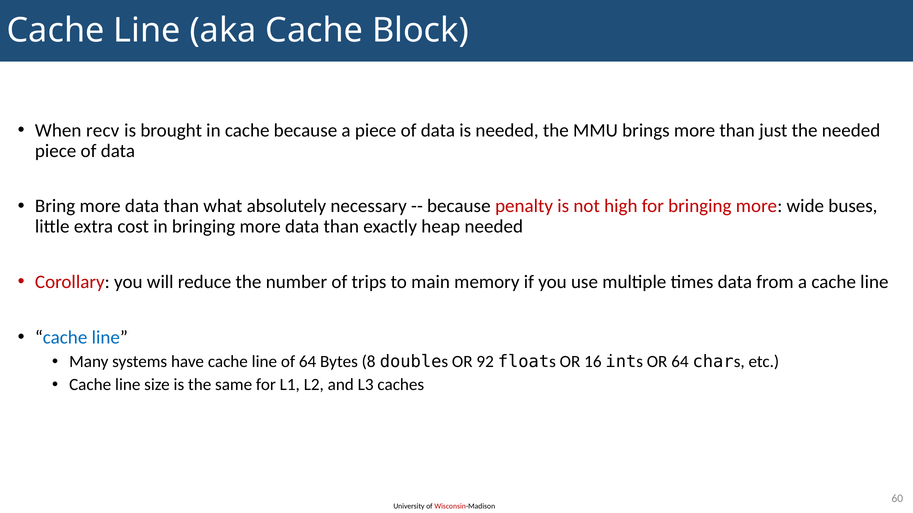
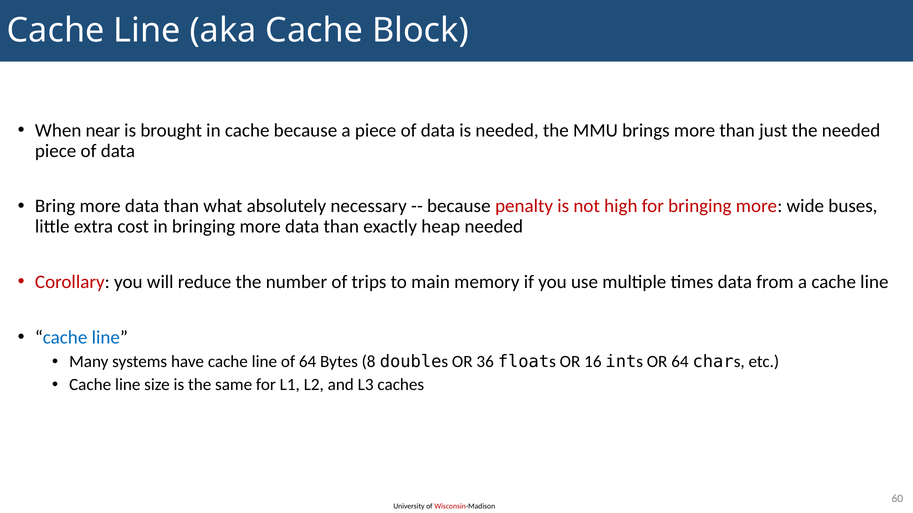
recv: recv -> near (103, 131)
92: 92 -> 36 (485, 362)
